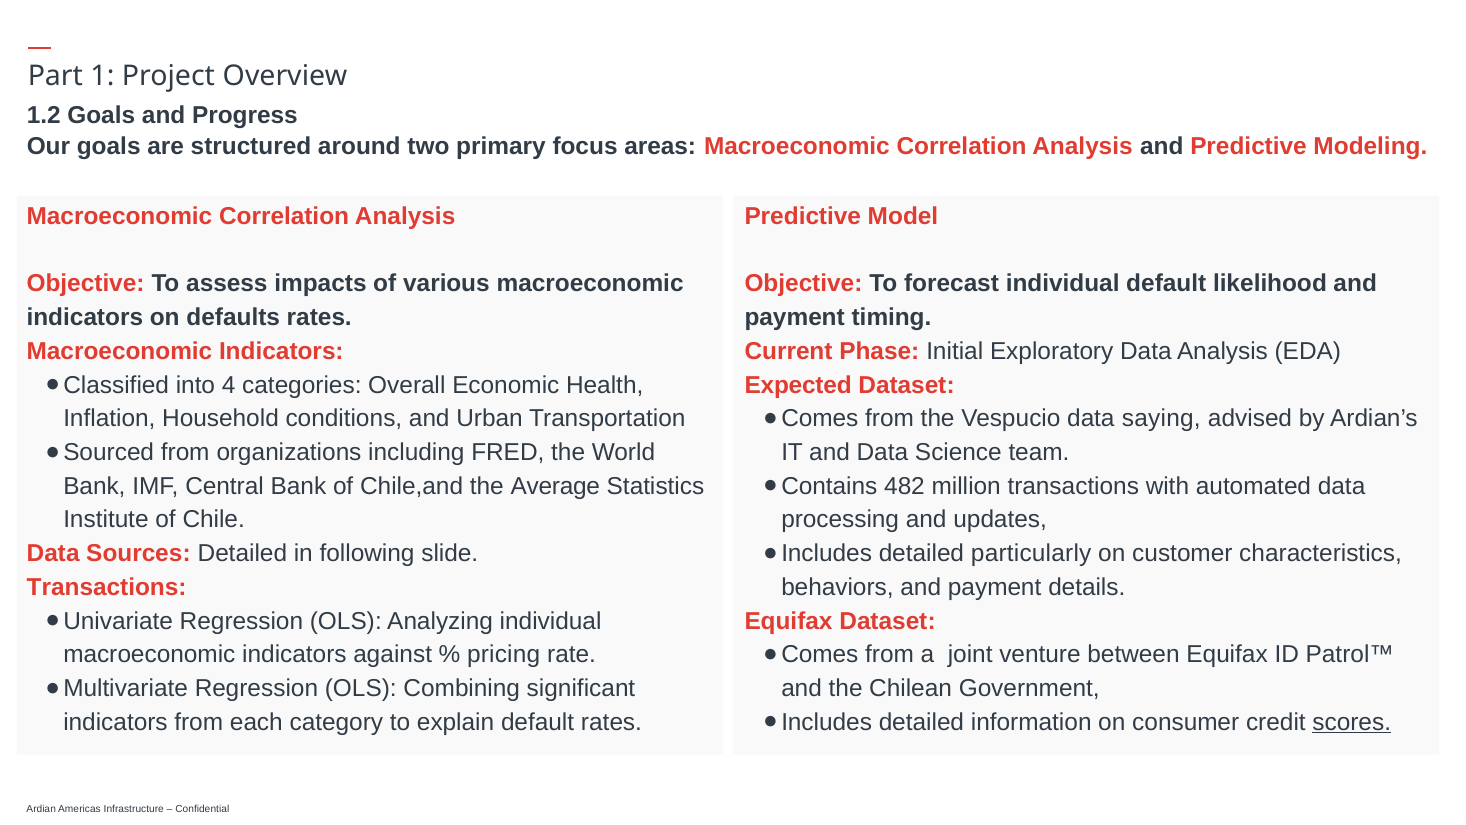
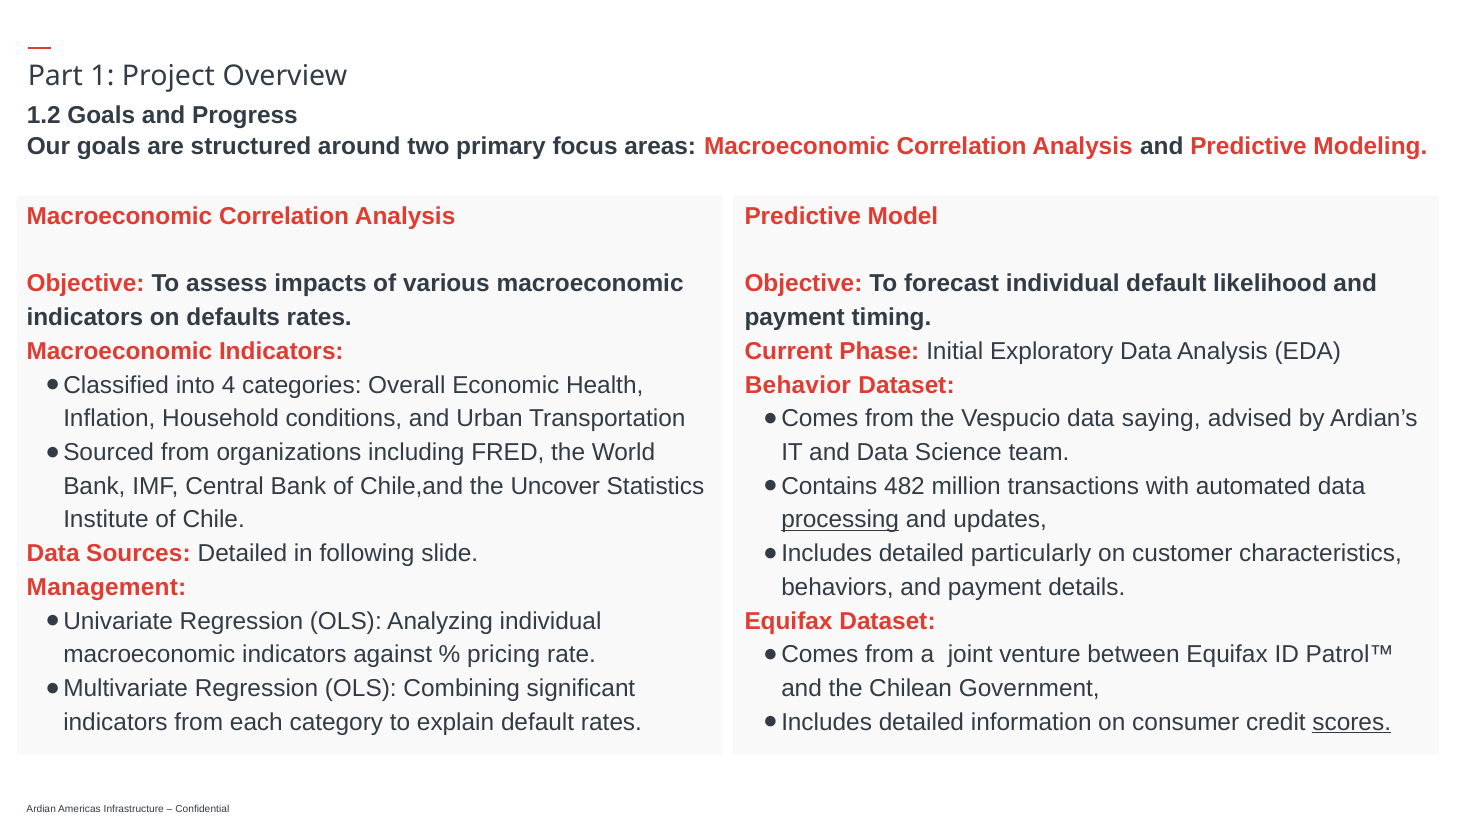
Expected: Expected -> Behavior (798, 385)
Average: Average -> Uncover (555, 486)
processing underline: none -> present (840, 520)
Transactions: Transactions -> Management (107, 587)
